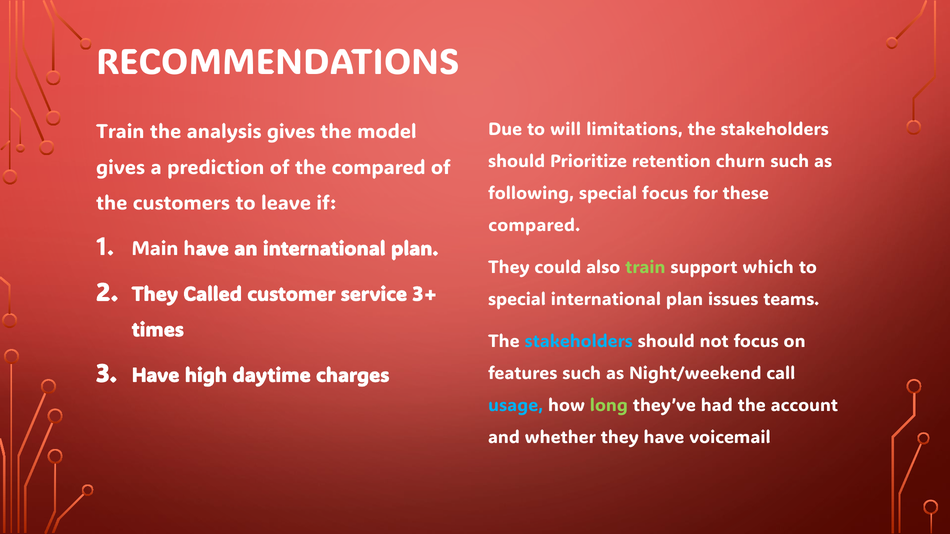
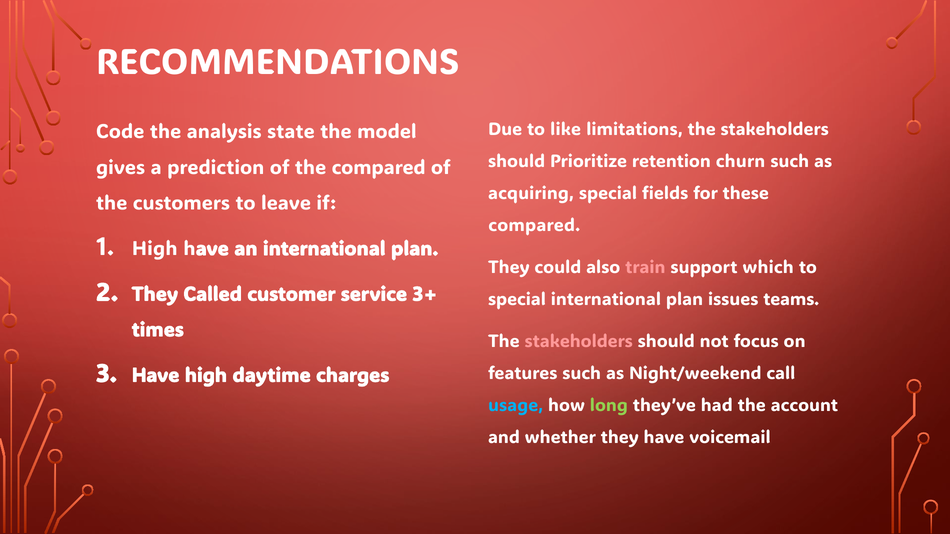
will: will -> like (566, 129)
Train: Train -> Code (120, 132)
analysis gives: gives -> state (291, 132)
following: following -> acquiring (531, 194)
special focus: focus -> fields (665, 194)
Main: Main -> High (155, 249)
train colour: light green -> pink (645, 268)
stakeholders colour: light blue -> pink (579, 342)
